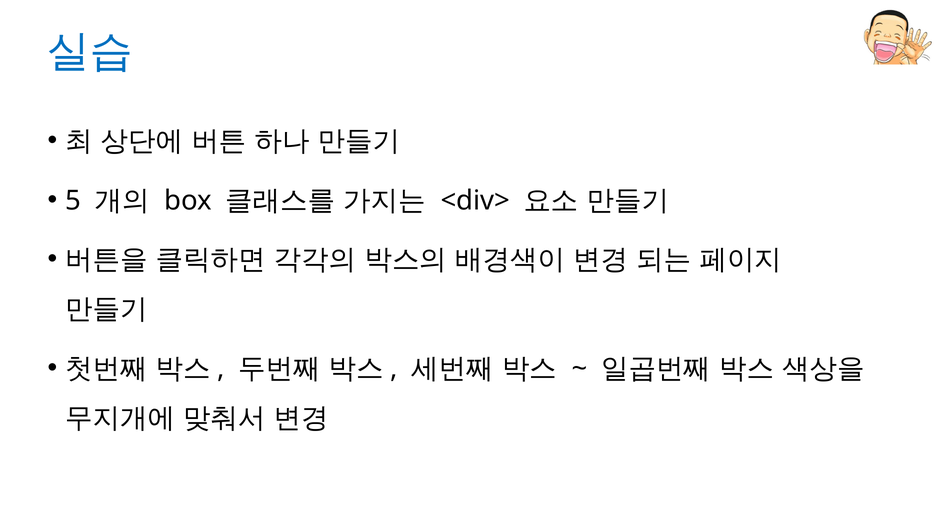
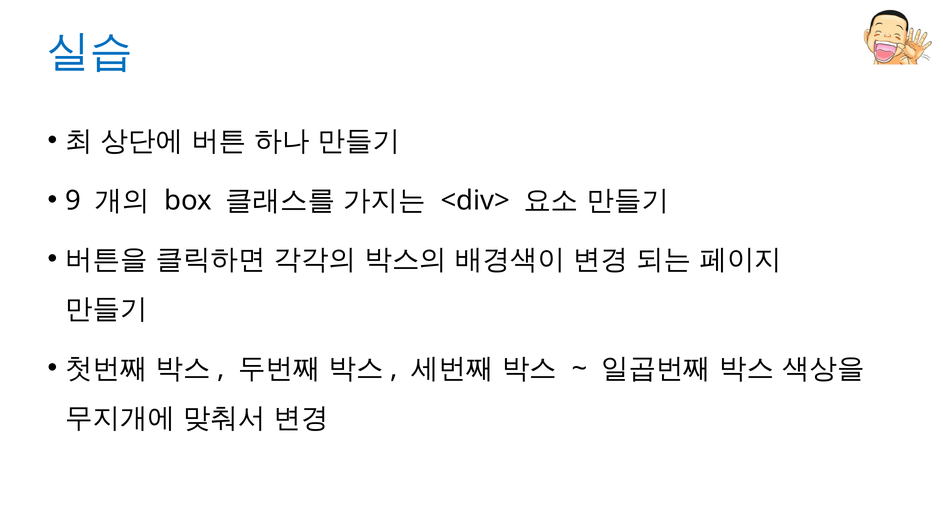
5: 5 -> 9 (73, 200)
